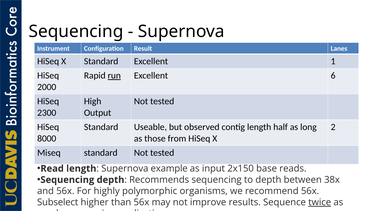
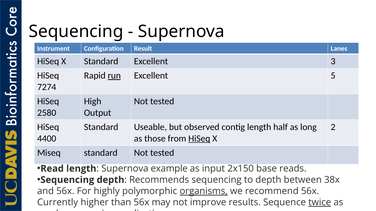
1: 1 -> 3 (333, 61)
6: 6 -> 5 (333, 76)
2000: 2000 -> 7274 (47, 87)
2300: 2300 -> 2580 (47, 113)
8000: 8000 -> 4400 (47, 139)
HiSeq underline: none -> present (199, 139)
organisms underline: none -> present (204, 192)
Subselect: Subselect -> Currently (58, 203)
